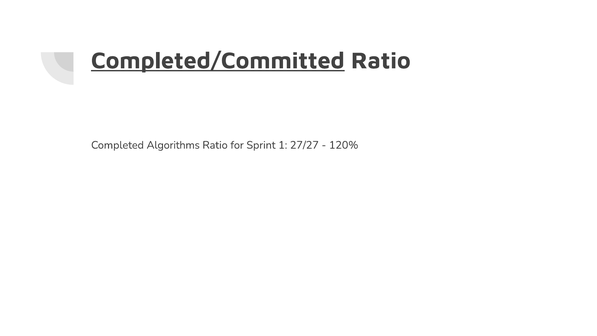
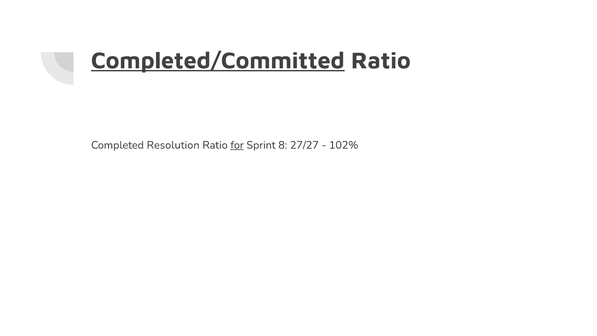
Algorithms: Algorithms -> Resolution (173, 145)
for underline: none -> present (237, 145)
1: 1 -> 8 (283, 145)
120%: 120% -> 102% (344, 145)
